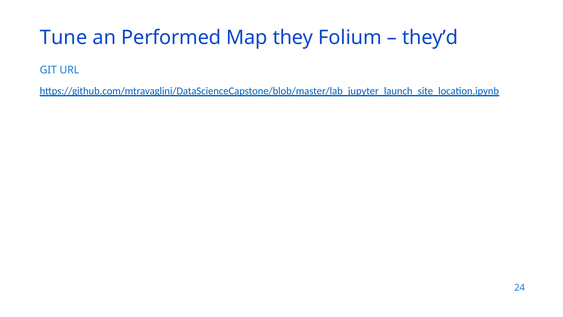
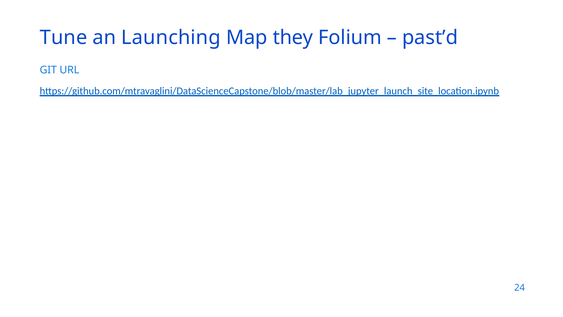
Performed: Performed -> Launching (171, 38)
they’d: they’d -> past’d (430, 38)
